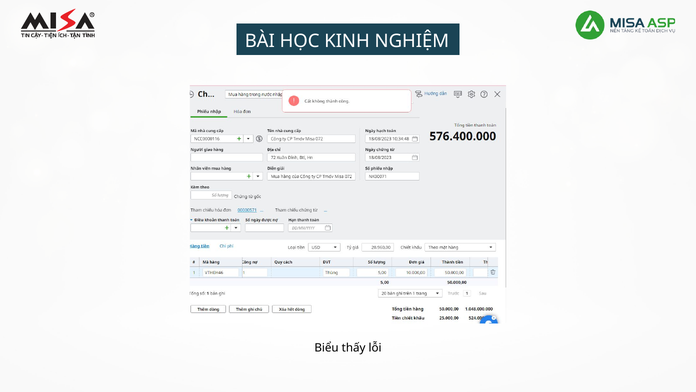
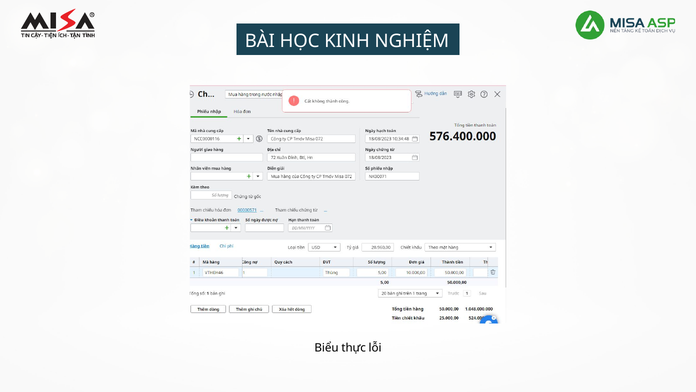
thấy: thấy -> thực (354, 347)
